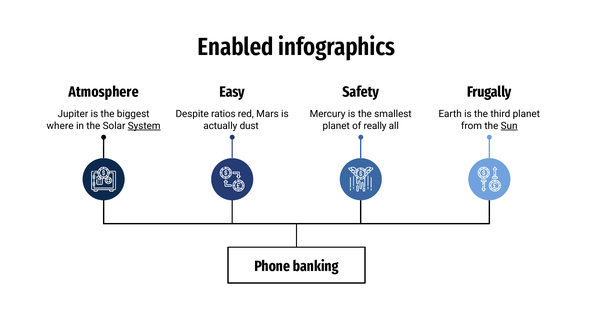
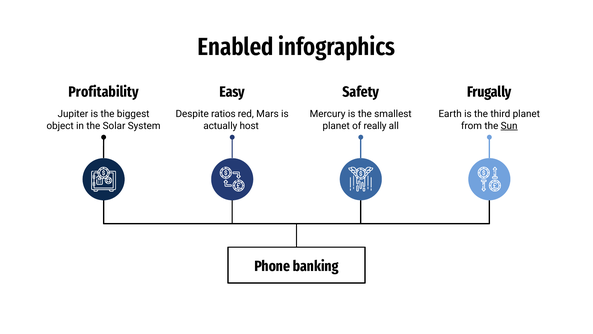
Atmosphere: Atmosphere -> Profitability (104, 92)
where: where -> object (60, 126)
System underline: present -> none (144, 126)
dust: dust -> host (249, 126)
